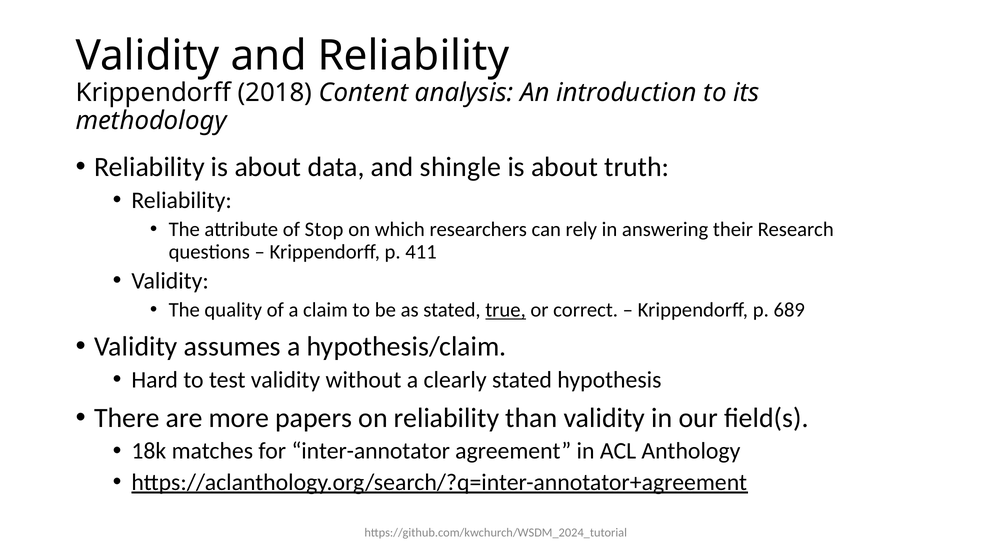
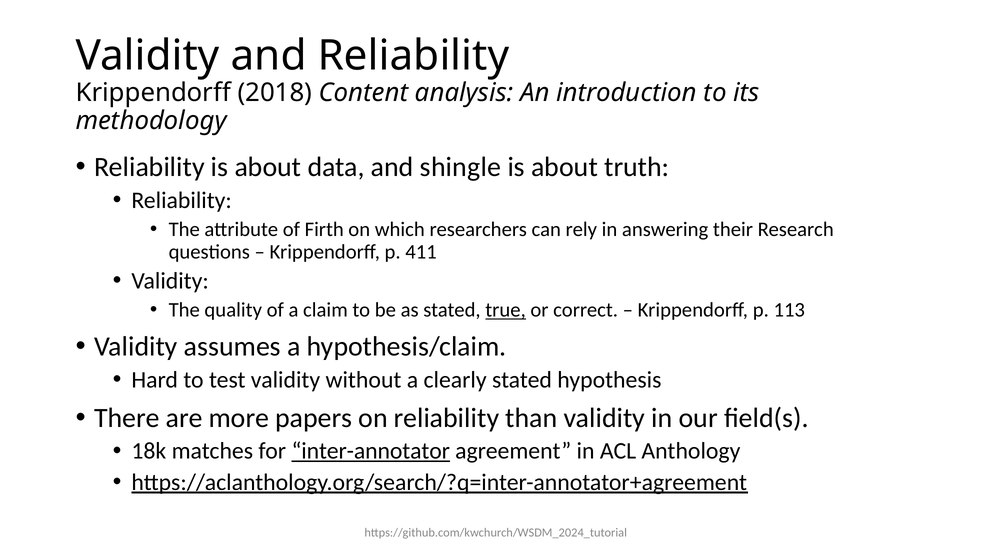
Stop: Stop -> Firth (324, 229)
689: 689 -> 113 (789, 310)
inter-annotator underline: none -> present (371, 451)
